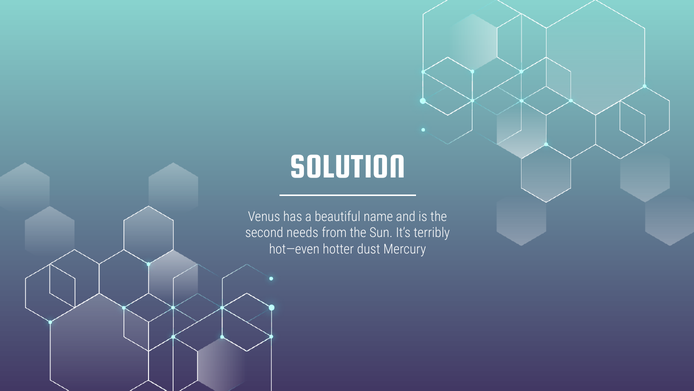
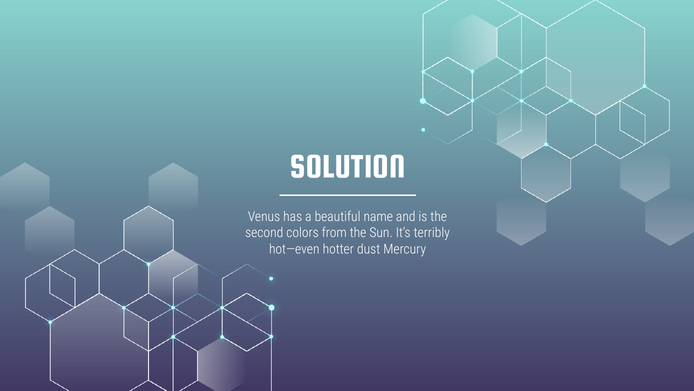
needs: needs -> colors (302, 233)
